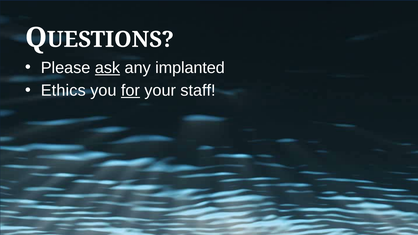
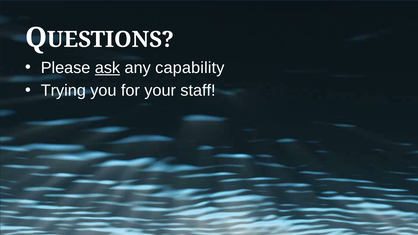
implanted: implanted -> capability (190, 68)
Ethics: Ethics -> Trying (63, 91)
for underline: present -> none (130, 91)
